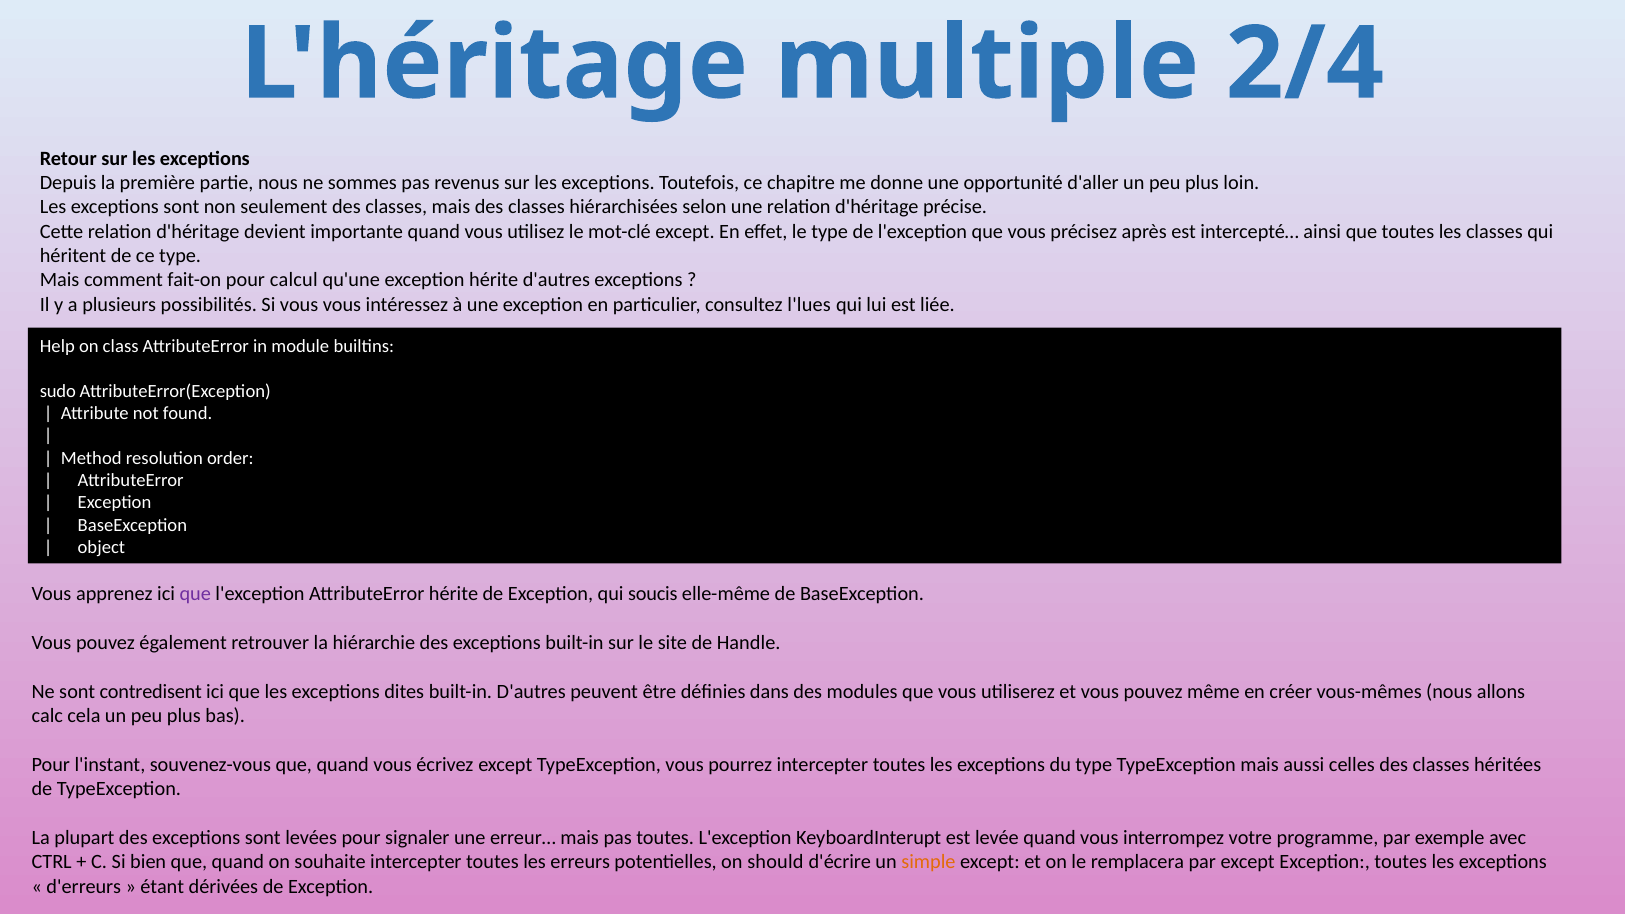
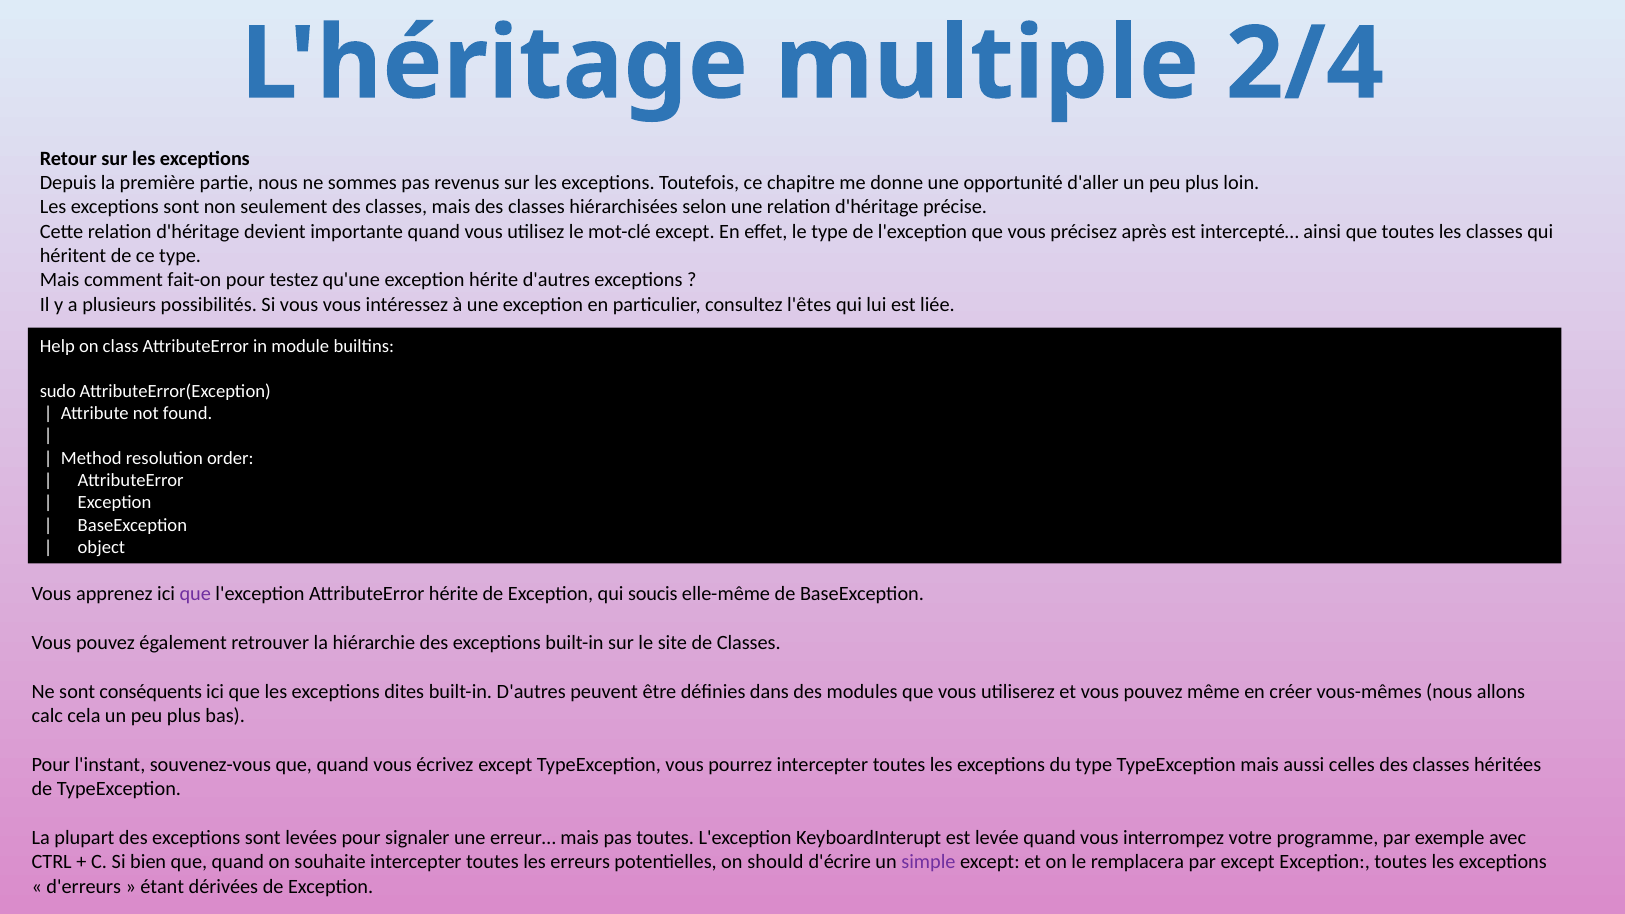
calcul: calcul -> testez (294, 280)
l'lues: l'lues -> l'êtes (809, 305)
de Handle: Handle -> Classes (749, 643)
contredisent: contredisent -> conséquents (151, 692)
simple colour: orange -> purple (928, 862)
